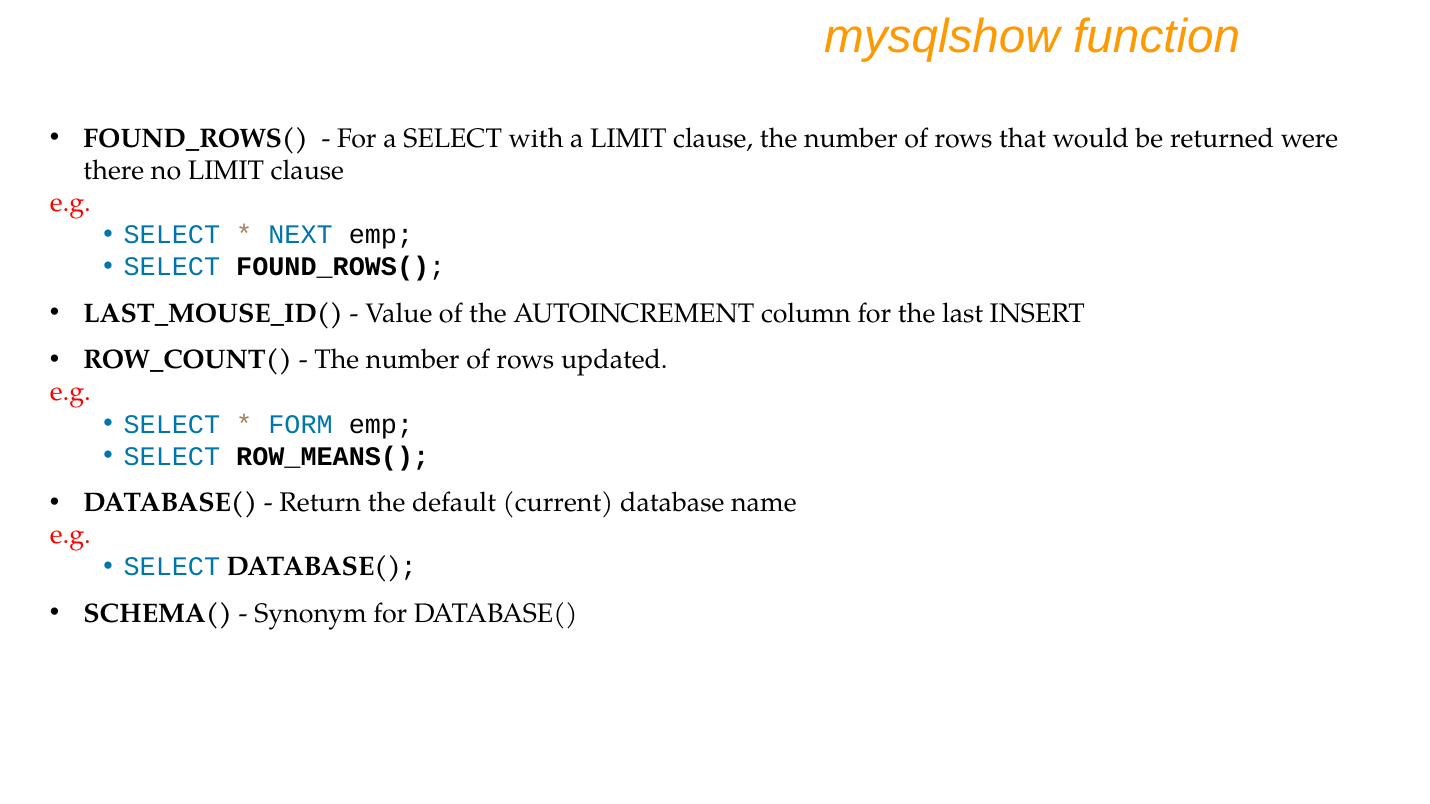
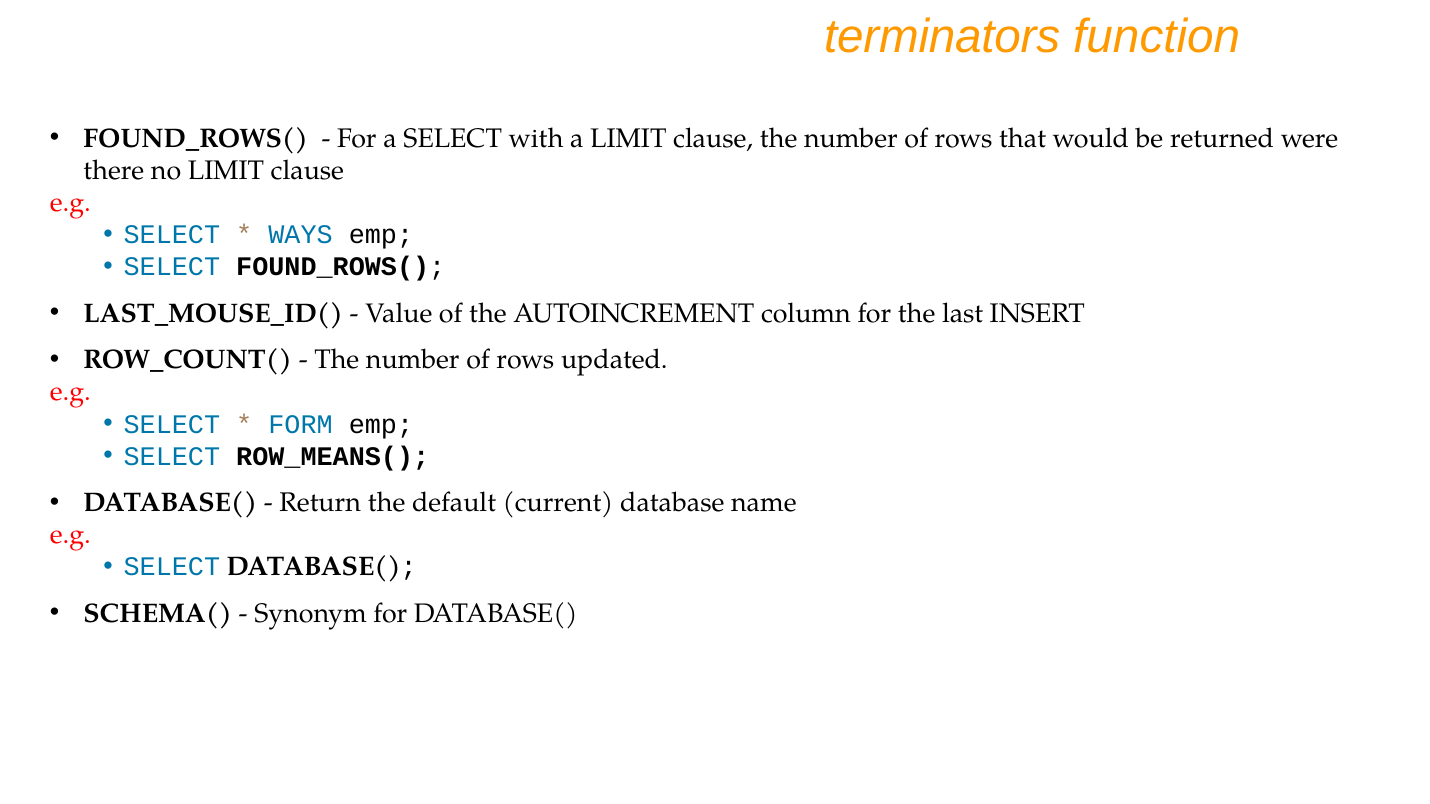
mysqlshow: mysqlshow -> terminators (942, 37)
NEXT: NEXT -> WAYS (301, 235)
